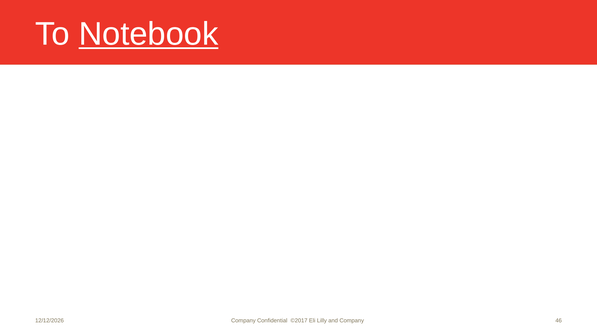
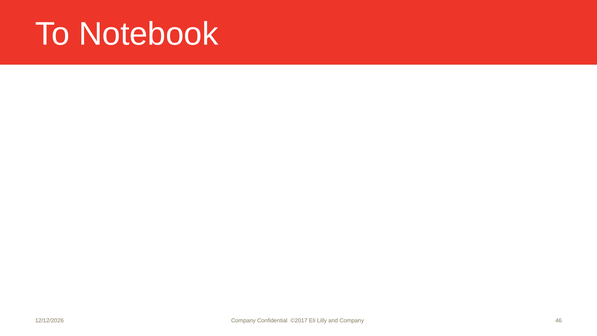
Notebook underline: present -> none (149, 34)
